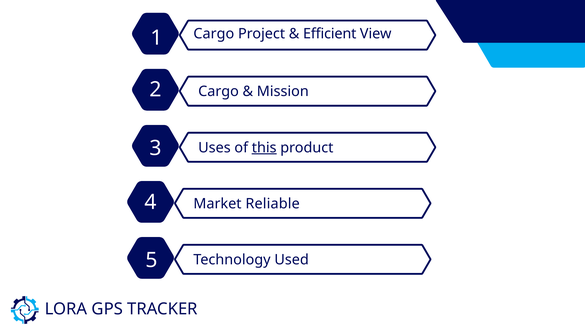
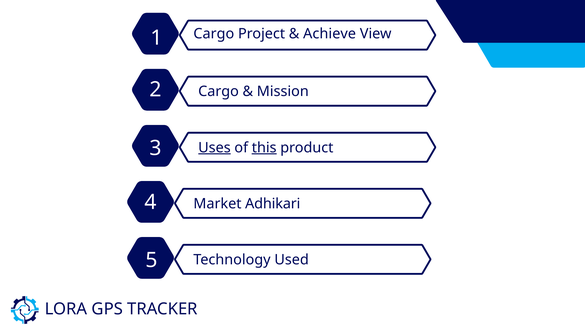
Efficient: Efficient -> Achieve (330, 34)
Uses underline: none -> present (214, 148)
Reliable: Reliable -> Adhikari (273, 204)
